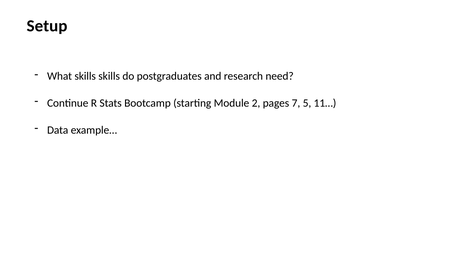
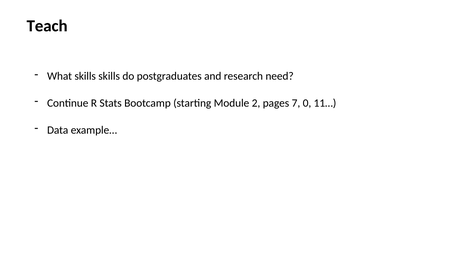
Setup: Setup -> Teach (47, 26)
5: 5 -> 0 (307, 103)
